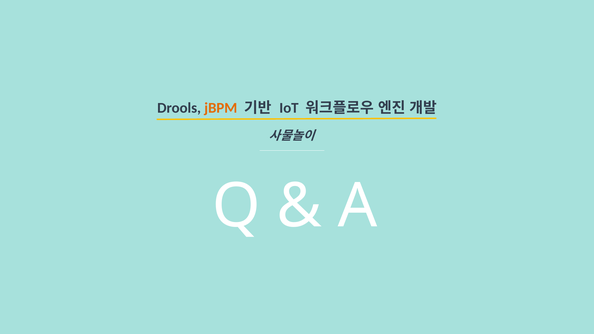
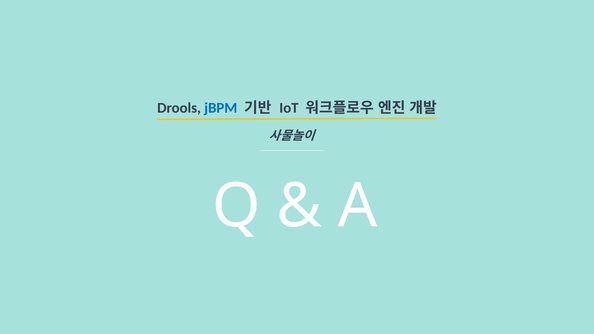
jBPM colour: orange -> blue (221, 108)
